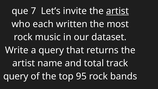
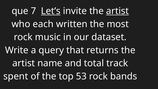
Let’s underline: none -> present (51, 11)
query: query -> spent (16, 76)
95: 95 -> 53 (81, 76)
